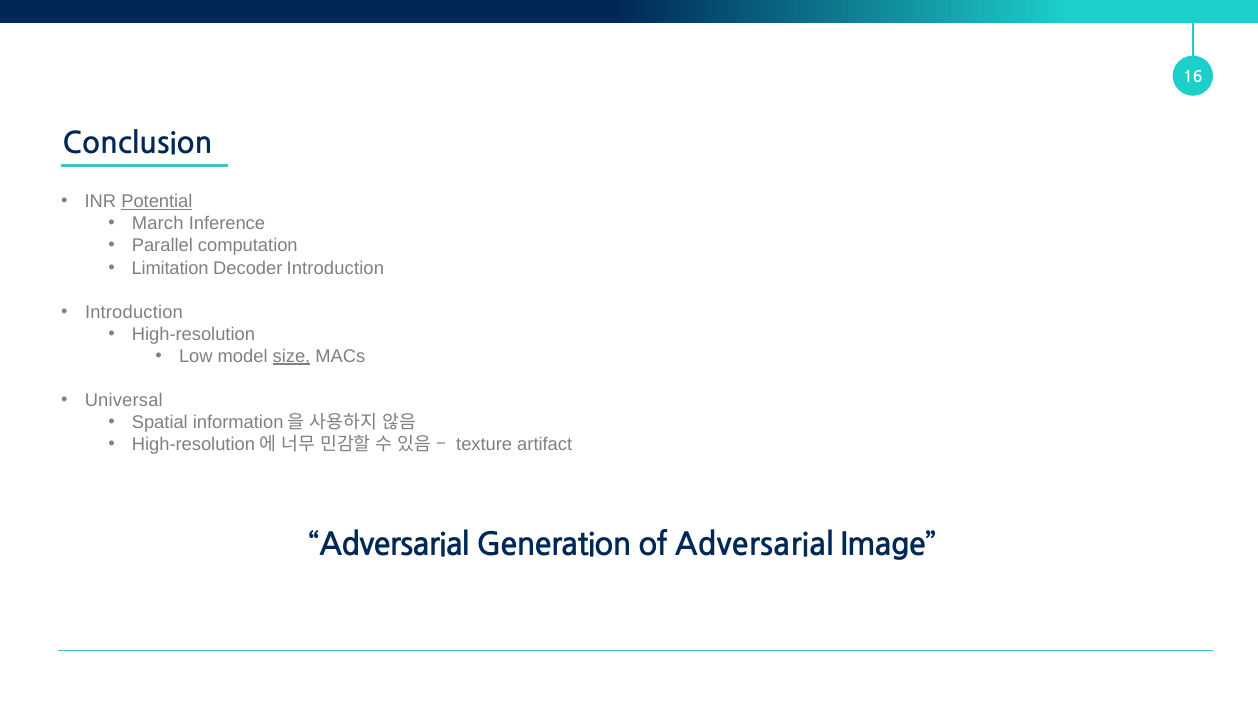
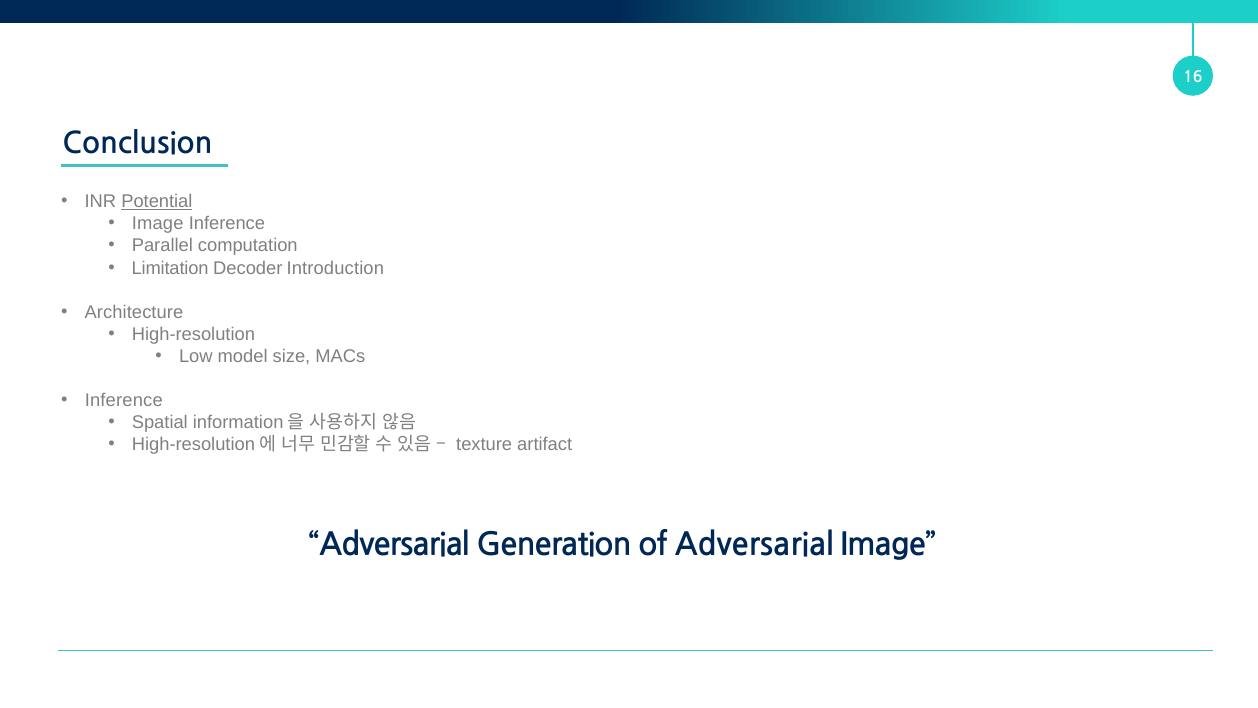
March: March -> Image (158, 224)
Introduction: Introduction -> Architecture (134, 312)
size underline: present -> none (291, 356)
Universal: Universal -> Inference (124, 400)
